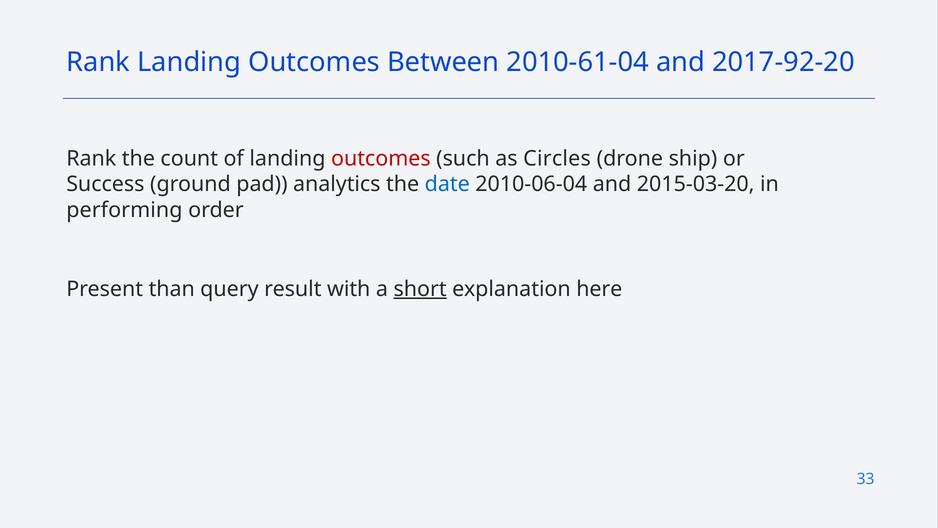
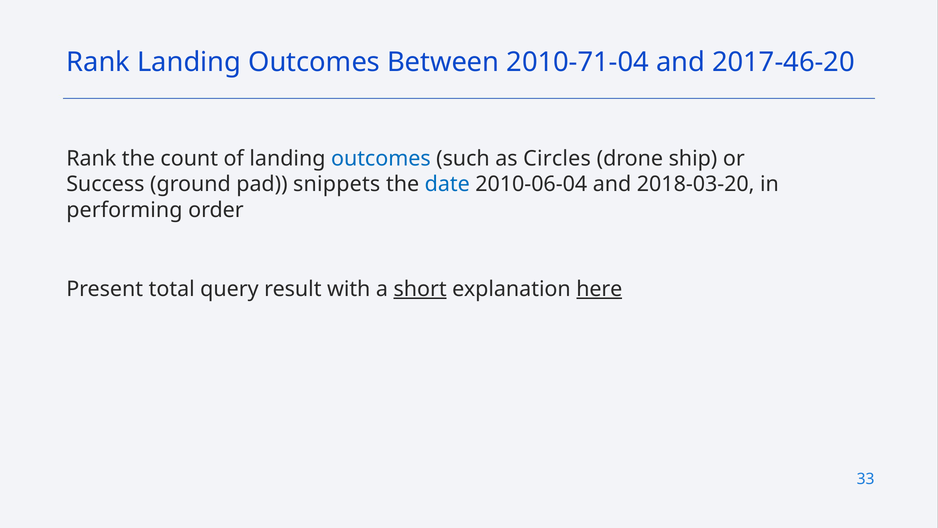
2010-61-04: 2010-61-04 -> 2010-71-04 (578, 62)
2017-92-20: 2017-92-20 -> 2017-46-20 (783, 62)
outcomes colour: red -> blue (381, 158)
analytics: analytics -> snippets (337, 184)
2015-03-20: 2015-03-20 -> 2018-03-20 (696, 184)
than: than -> total (172, 289)
here underline: none -> present (599, 289)
